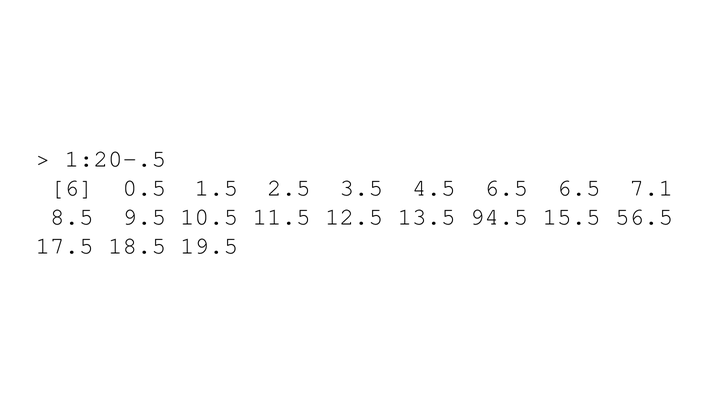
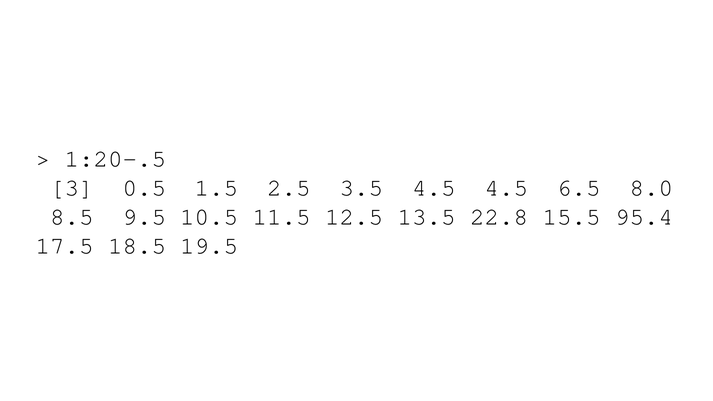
6: 6 -> 3 (72, 188)
4.5 6.5: 6.5 -> 4.5 (506, 188)
7.1: 7.1 -> 8.0 (651, 188)
94.5: 94.5 -> 22.8 (499, 217)
56.5: 56.5 -> 95.4 (644, 217)
